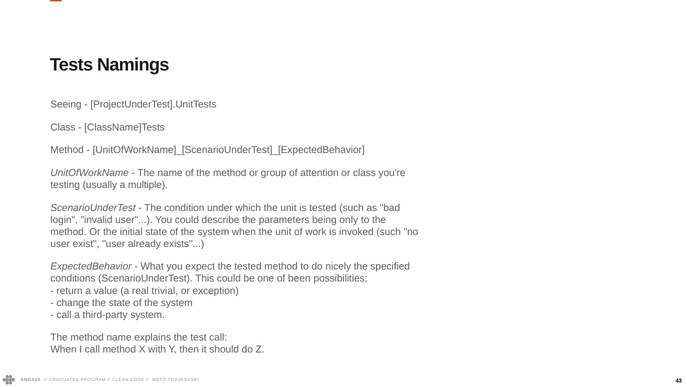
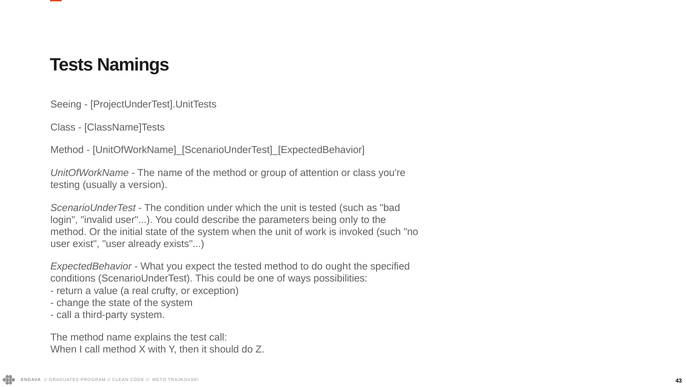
multiple: multiple -> version (148, 185)
nicely: nicely -> ought (338, 266)
been: been -> ways (299, 278)
trivial: trivial -> crufty (165, 290)
